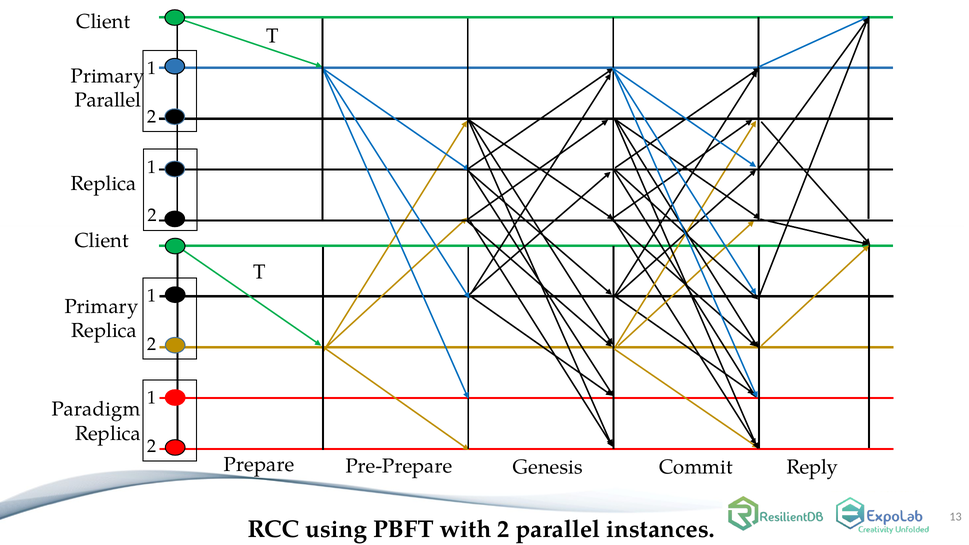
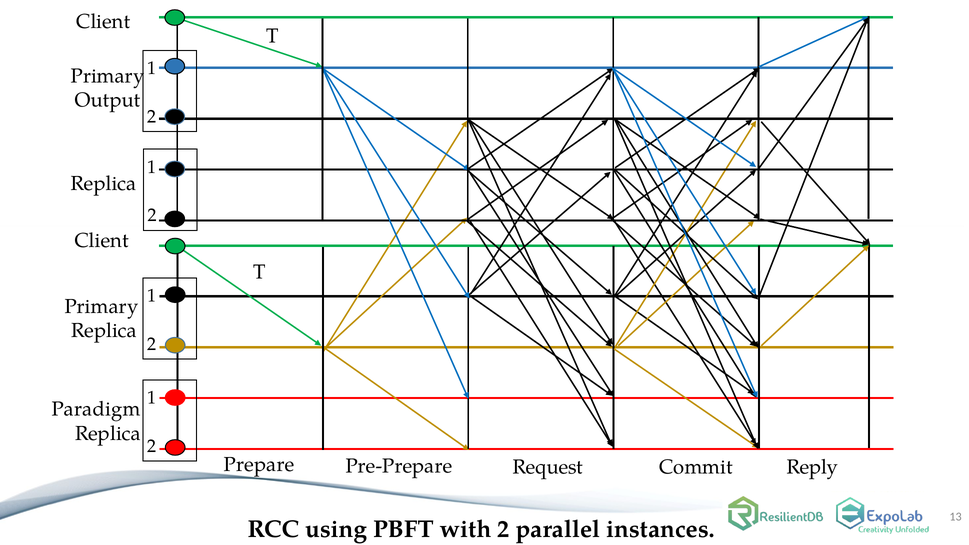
Parallel: Parallel -> Output (108, 100)
Genesis: Genesis -> Request (548, 467)
